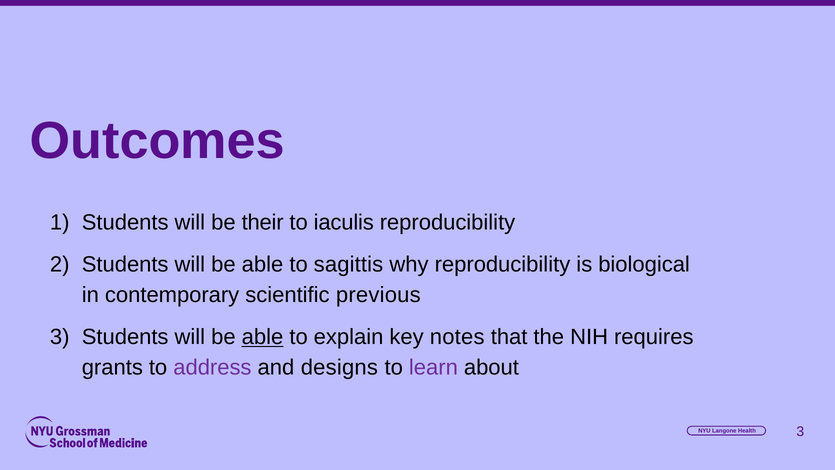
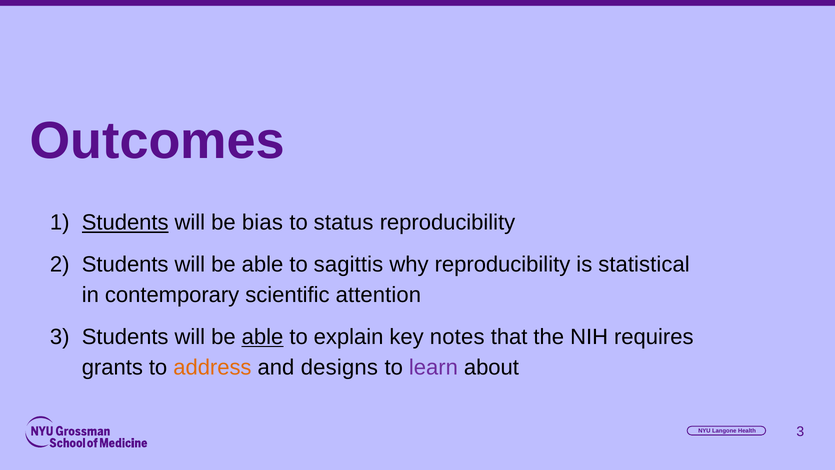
Students underline: none -> present (125, 223)
their: their -> bias (262, 223)
iaculis: iaculis -> status (344, 223)
biological: biological -> statistical (644, 265)
previous: previous -> attention (378, 295)
address colour: purple -> orange (212, 367)
